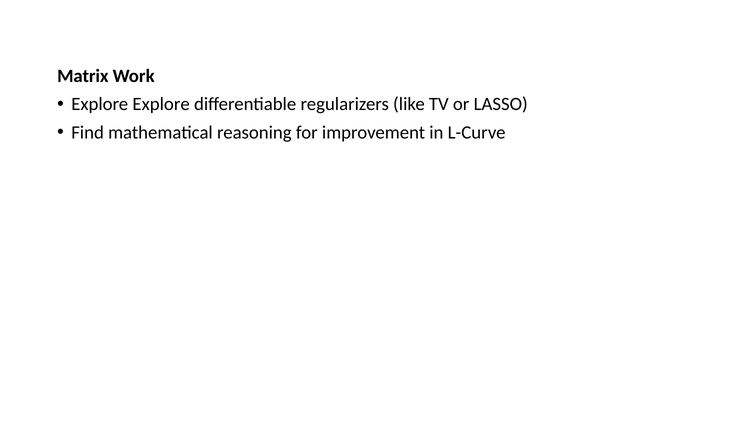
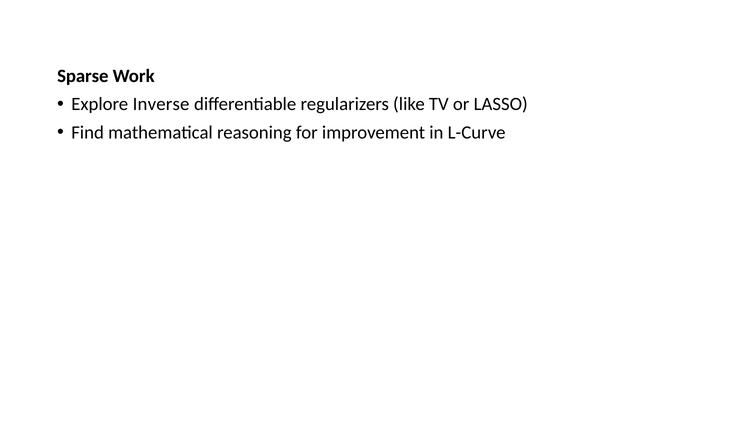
Matrix: Matrix -> Sparse (83, 76)
Explore Explore: Explore -> Inverse (161, 104)
